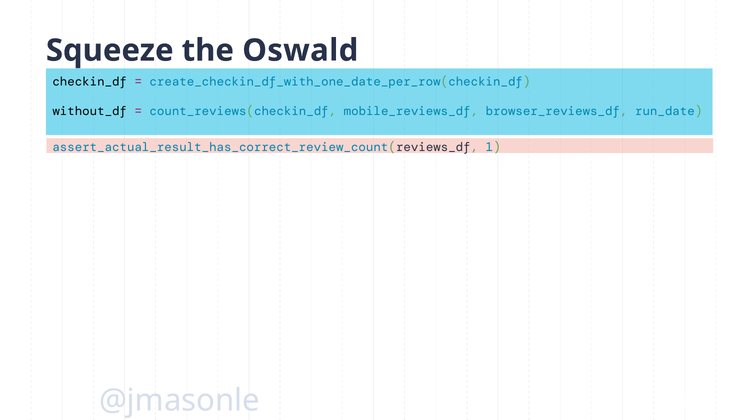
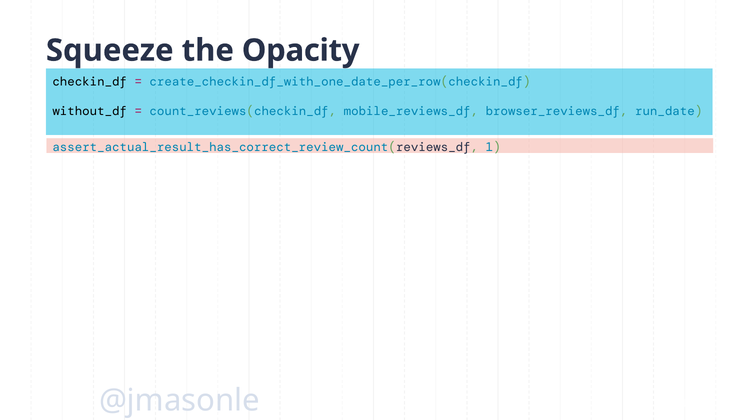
Oswald: Oswald -> Opacity (301, 50)
